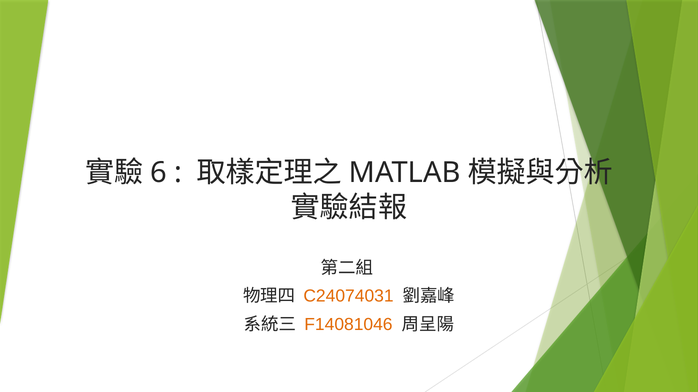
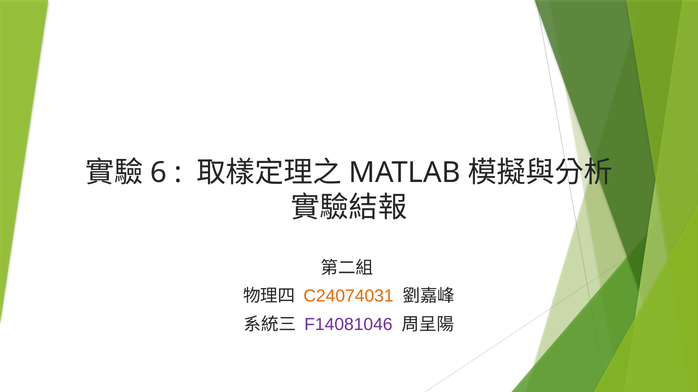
F14081046 colour: orange -> purple (348, 325)
